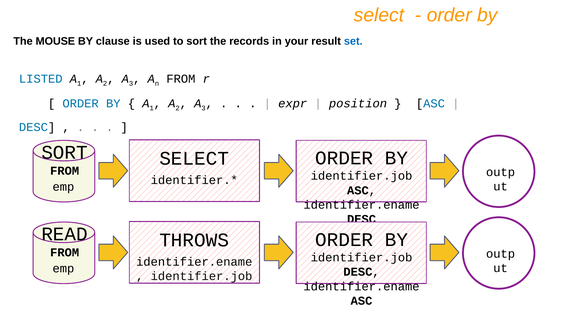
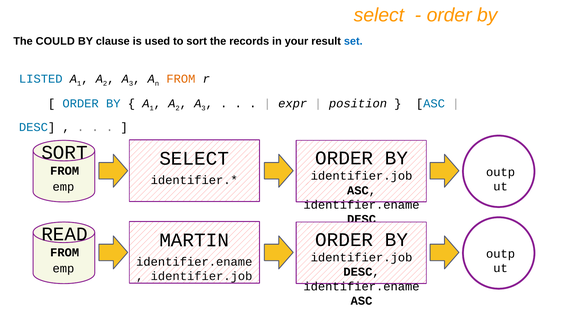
MOUSE: MOUSE -> COULD (55, 41)
FROM colour: black -> orange (181, 79)
THROWS: THROWS -> MARTIN (194, 240)
